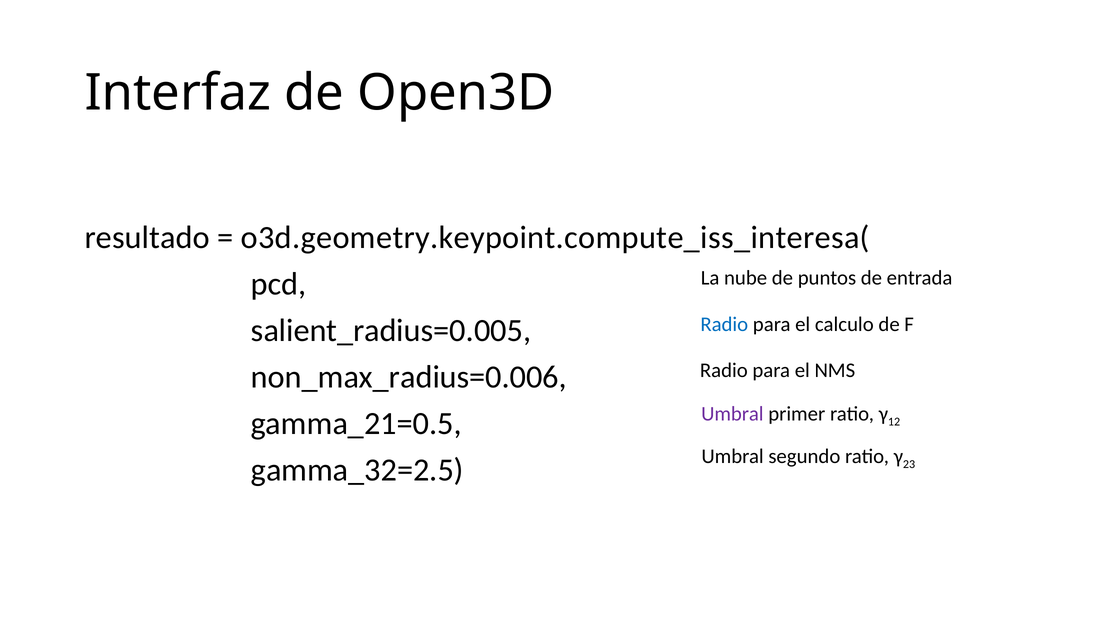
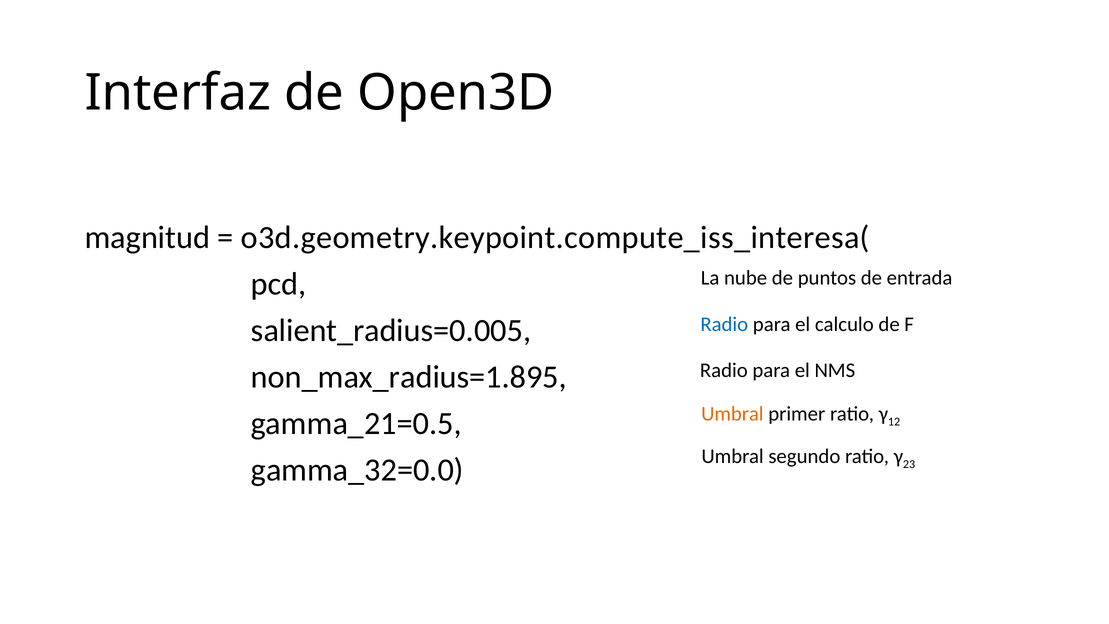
resultado: resultado -> magnitud (147, 238)
non_max_radius=0.006: non_max_radius=0.006 -> non_max_radius=1.895 (409, 377)
Umbral colour: purple -> orange (732, 414)
gamma_32=2.5: gamma_32=2.5 -> gamma_32=0.0 (357, 470)
